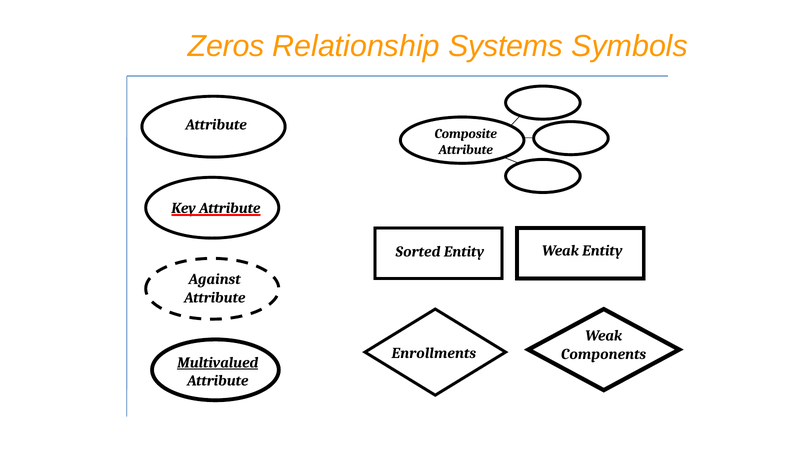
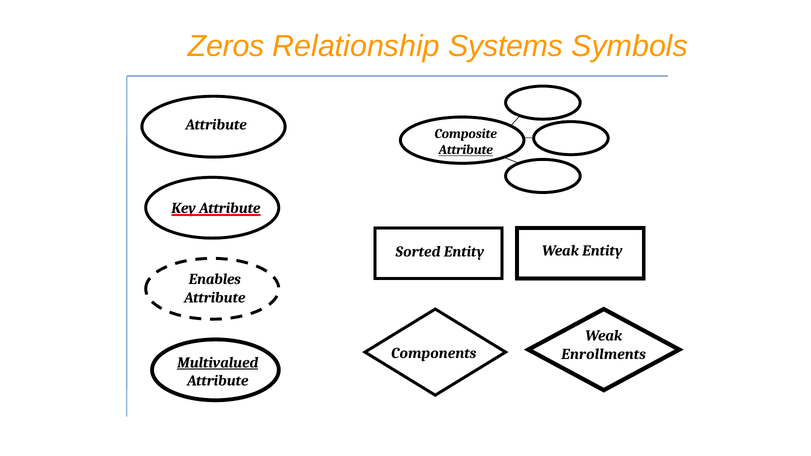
Attribute underline: none -> present (466, 150)
Against: Against -> Enables (215, 279)
Enrollments: Enrollments -> Components (434, 353)
Components: Components -> Enrollments (604, 354)
